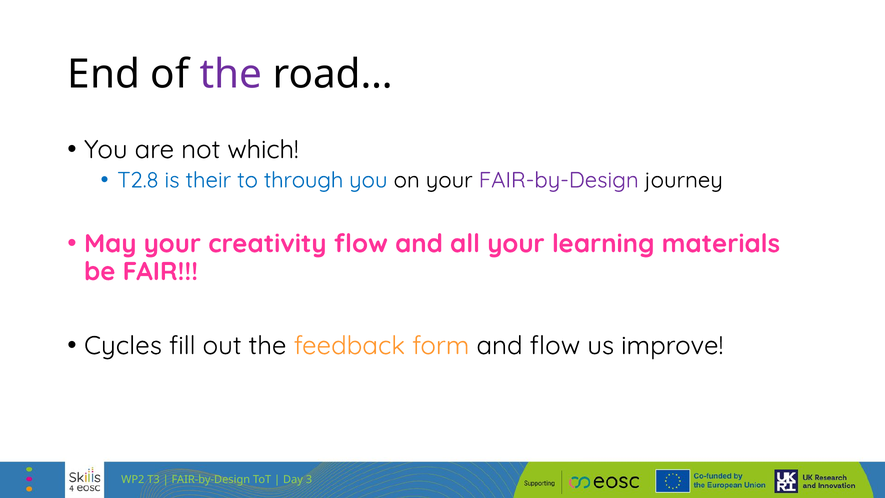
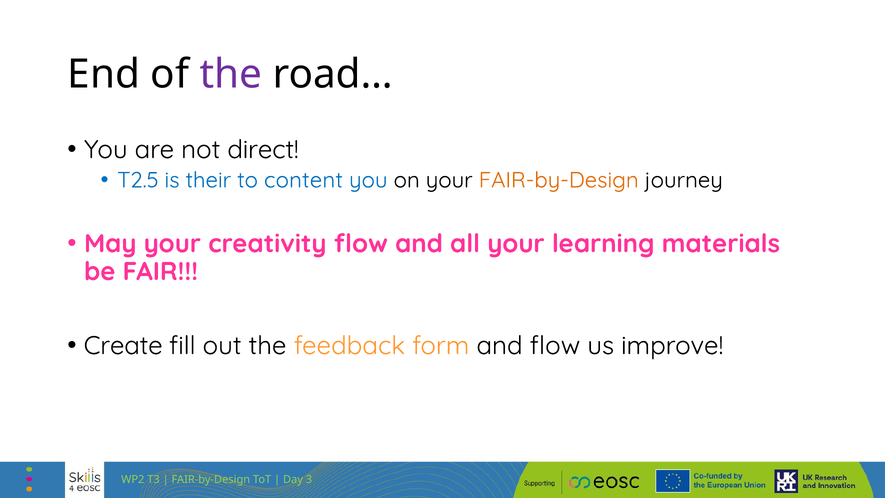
which: which -> direct (263, 150)
T2.8: T2.8 -> T2.5 (138, 180)
through: through -> content (303, 180)
FAIR-by-Design colour: purple -> orange (559, 180)
Cycles: Cycles -> Create (123, 346)
